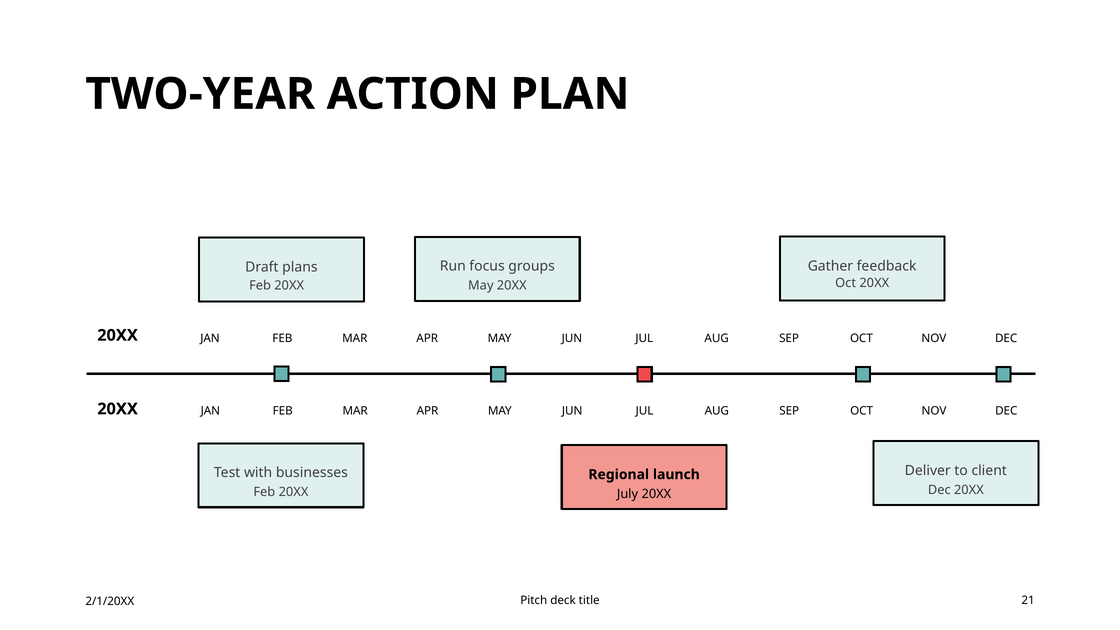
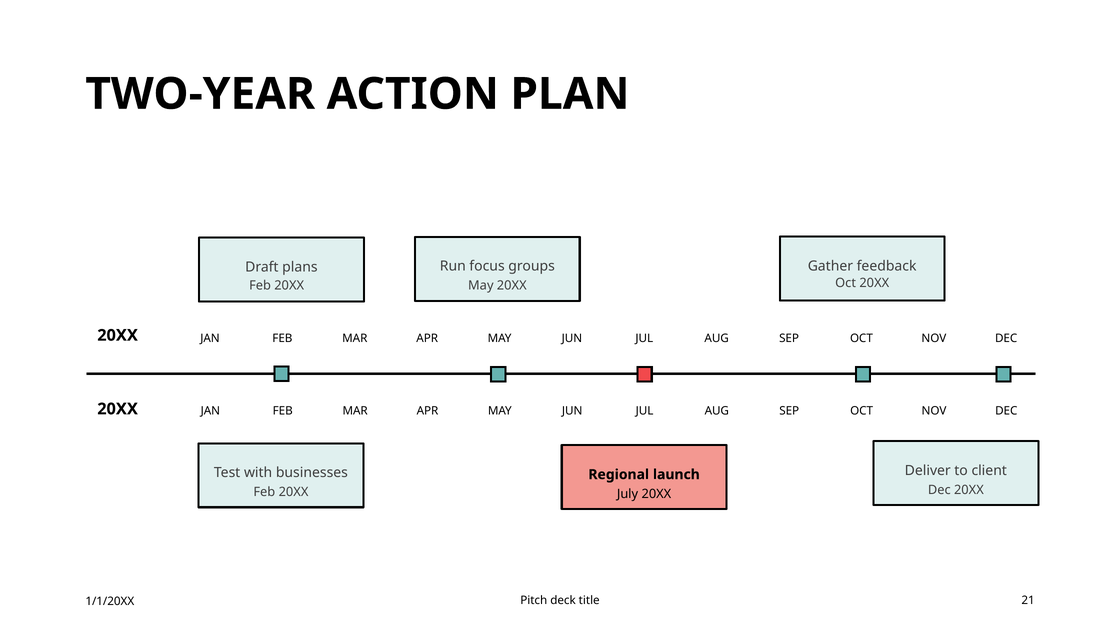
2/1/20XX: 2/1/20XX -> 1/1/20XX (110, 601)
